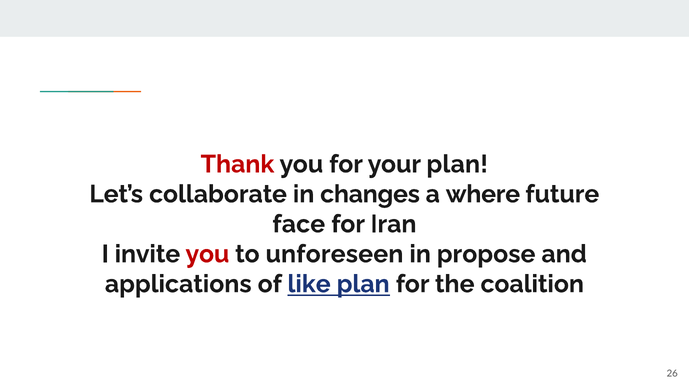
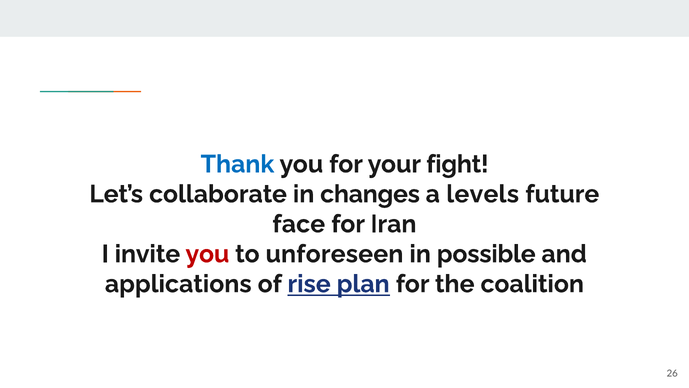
Thank colour: red -> blue (237, 164)
your plan: plan -> fight (457, 164)
where: where -> levels (483, 194)
propose: propose -> possible (486, 254)
like: like -> rise (309, 284)
